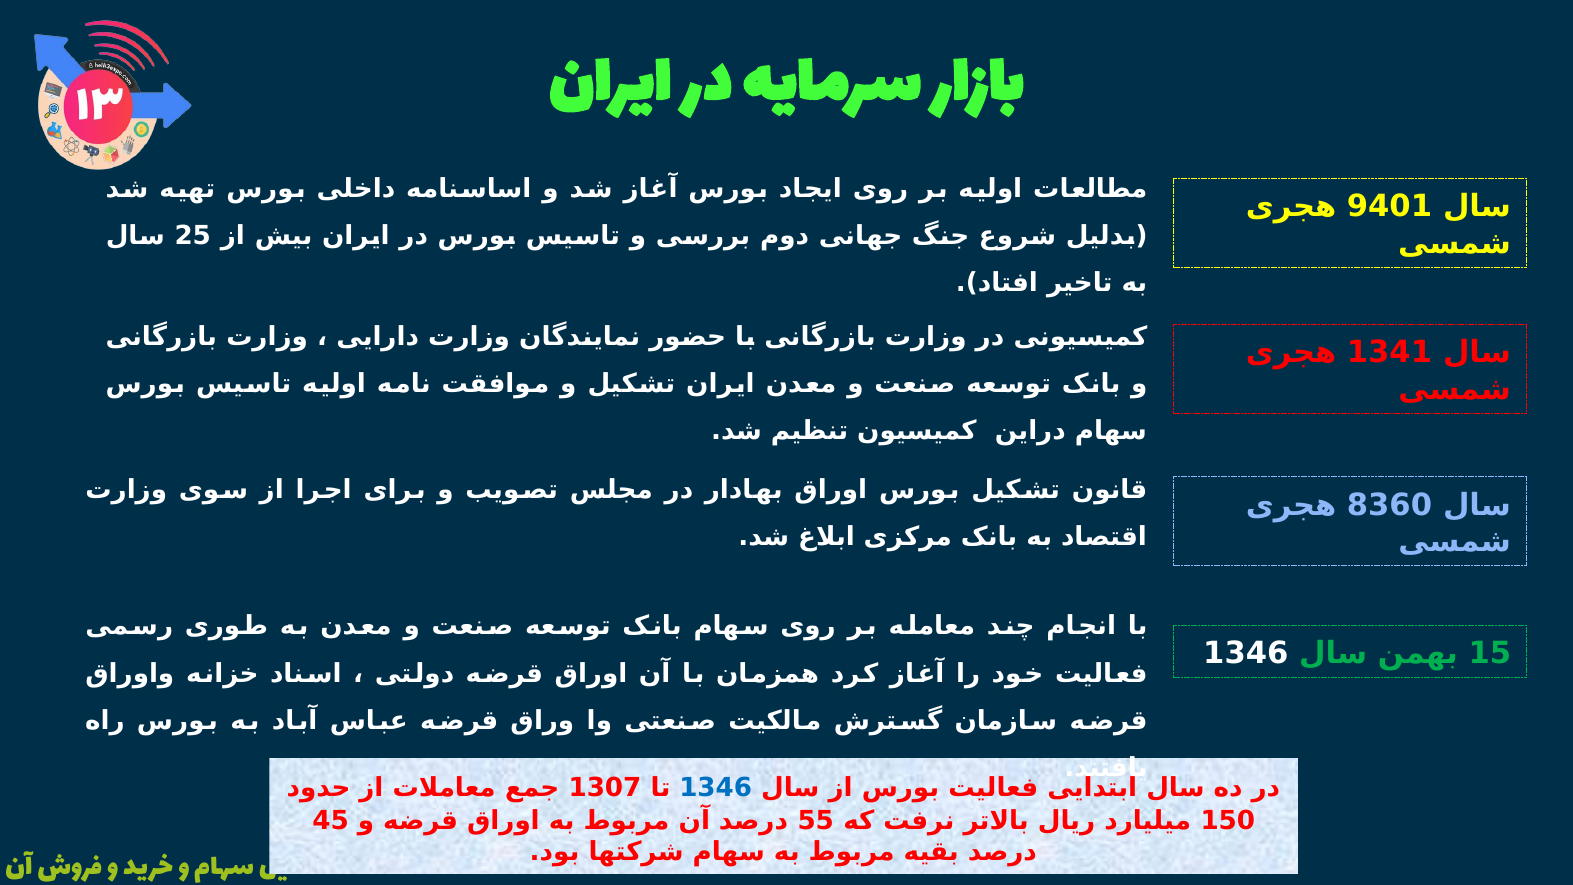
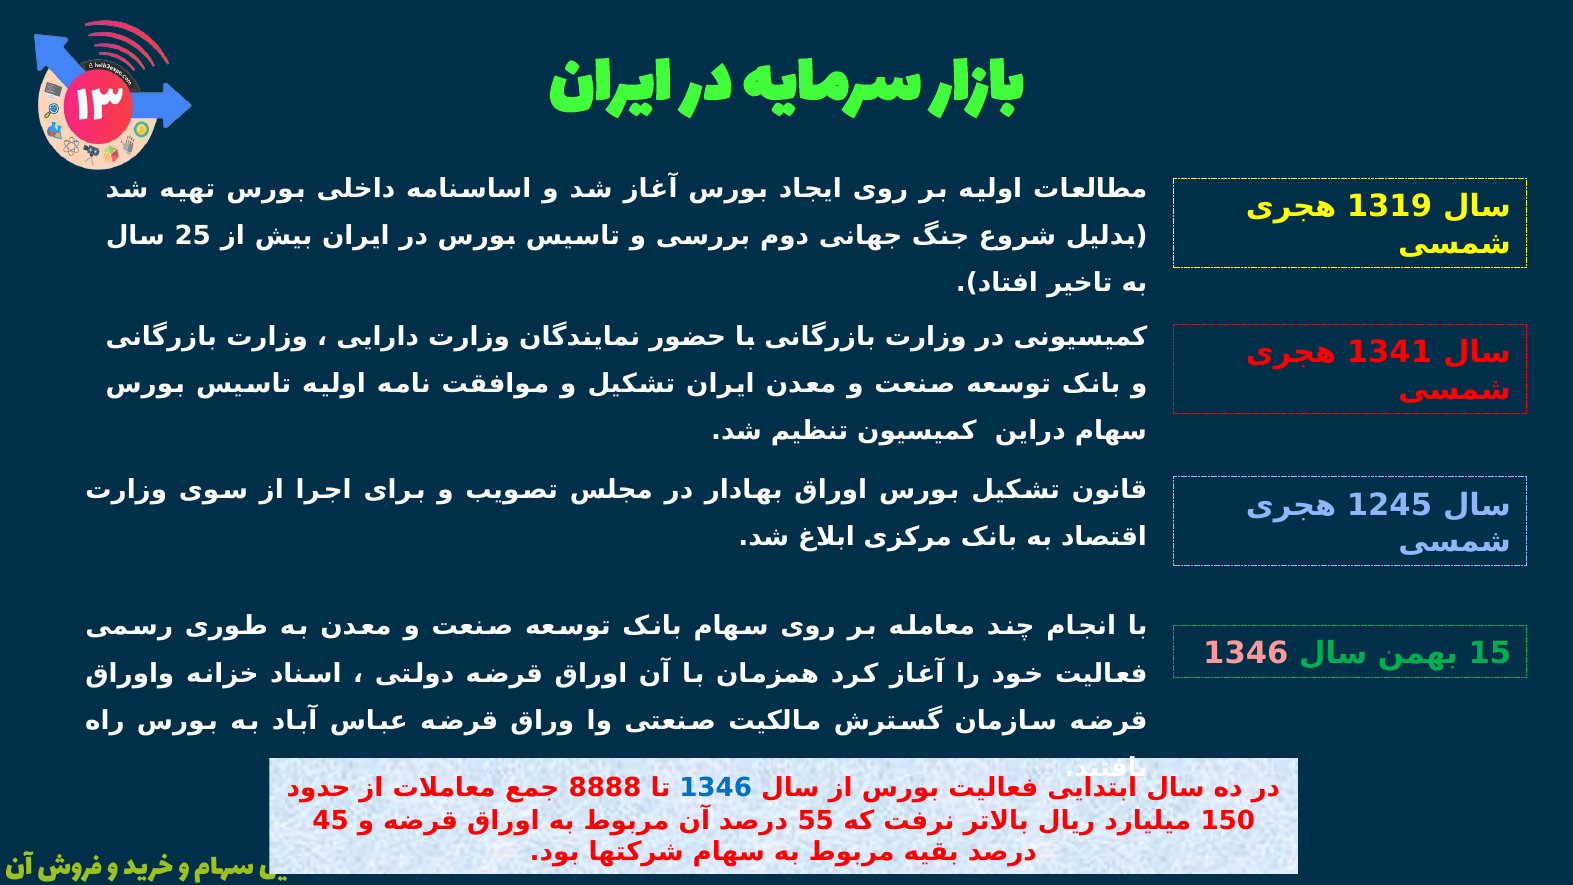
9401: 9401 -> 1319 (1389, 207)
8360: 8360 -> 1245 (1389, 505)
1346 colour: white -> pink (1246, 653)
1307: 1307 -> 8888 (605, 788)
